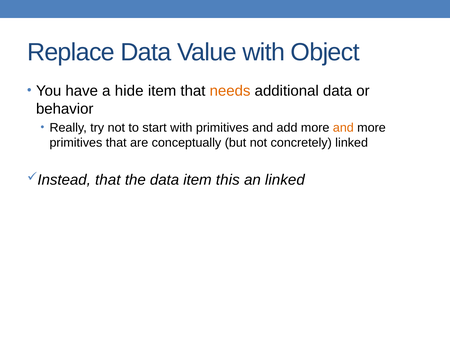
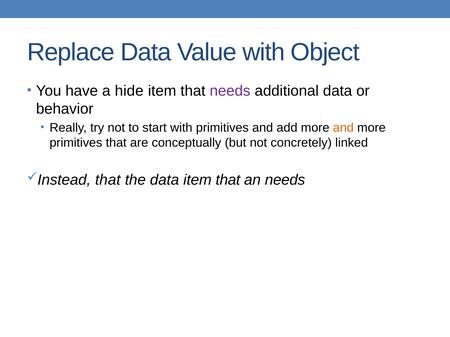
needs colour: orange -> purple (230, 91)
data item this: this -> that (228, 180)
an linked: linked -> needs (285, 180)
